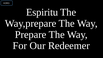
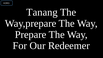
Espiritu: Espiritu -> Tanang (42, 12)
